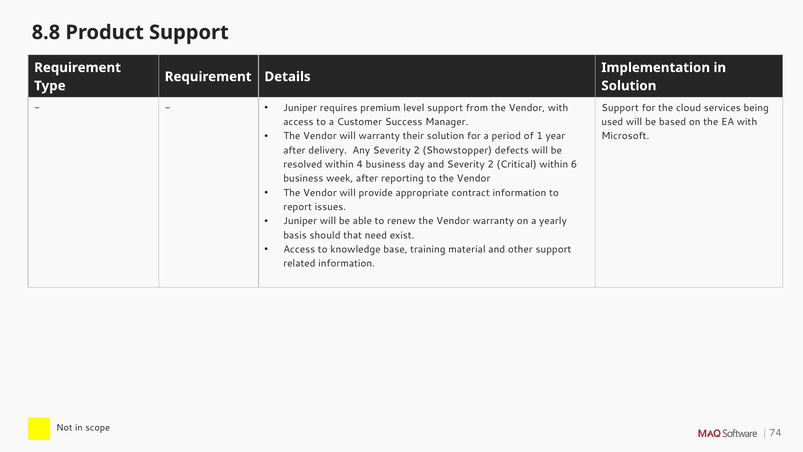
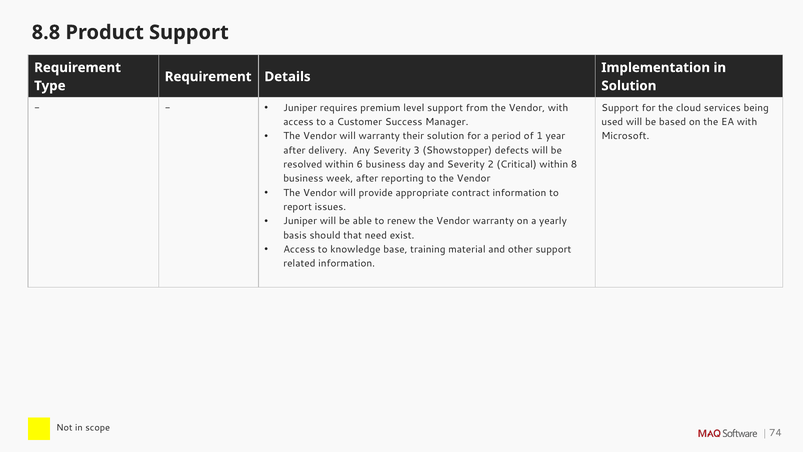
Any Severity 2: 2 -> 3 (417, 150)
4: 4 -> 6 (360, 164)
6: 6 -> 8 (574, 164)
